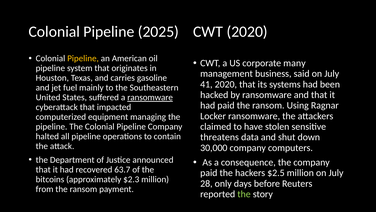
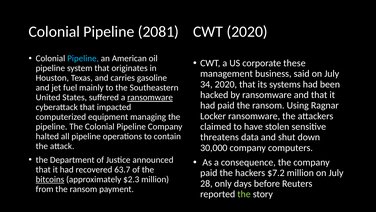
2025: 2025 -> 2081 (158, 32)
Pipeline colour: yellow -> light blue (83, 58)
many: many -> these (294, 63)
41: 41 -> 34 (206, 84)
$2.5: $2.5 -> $7.2 (276, 173)
bitcoins underline: none -> present (50, 179)
